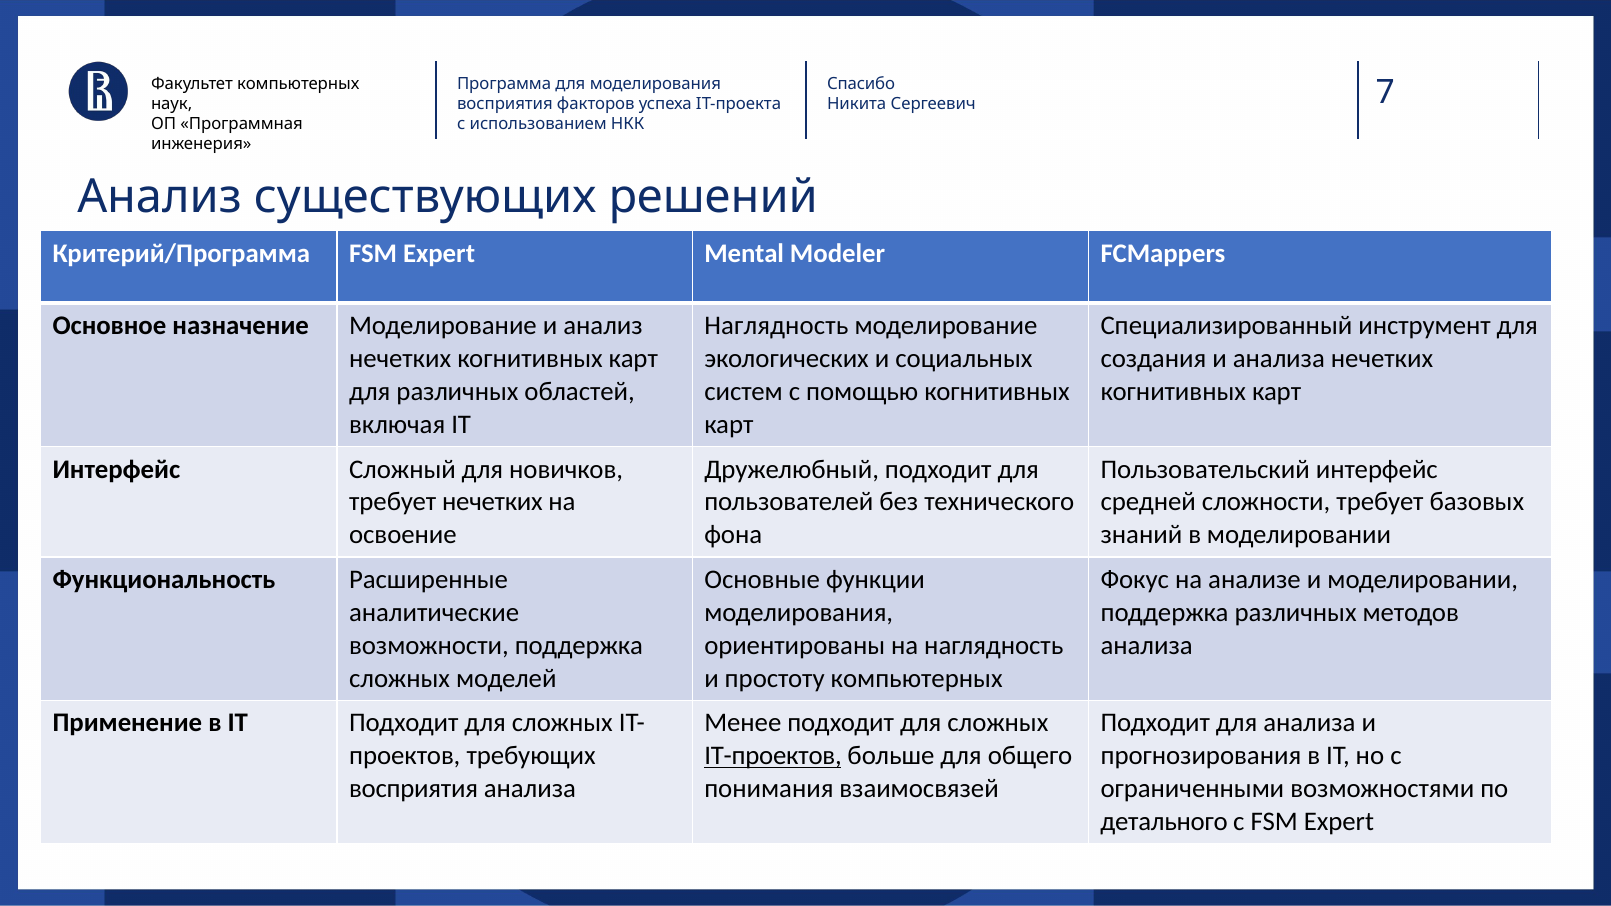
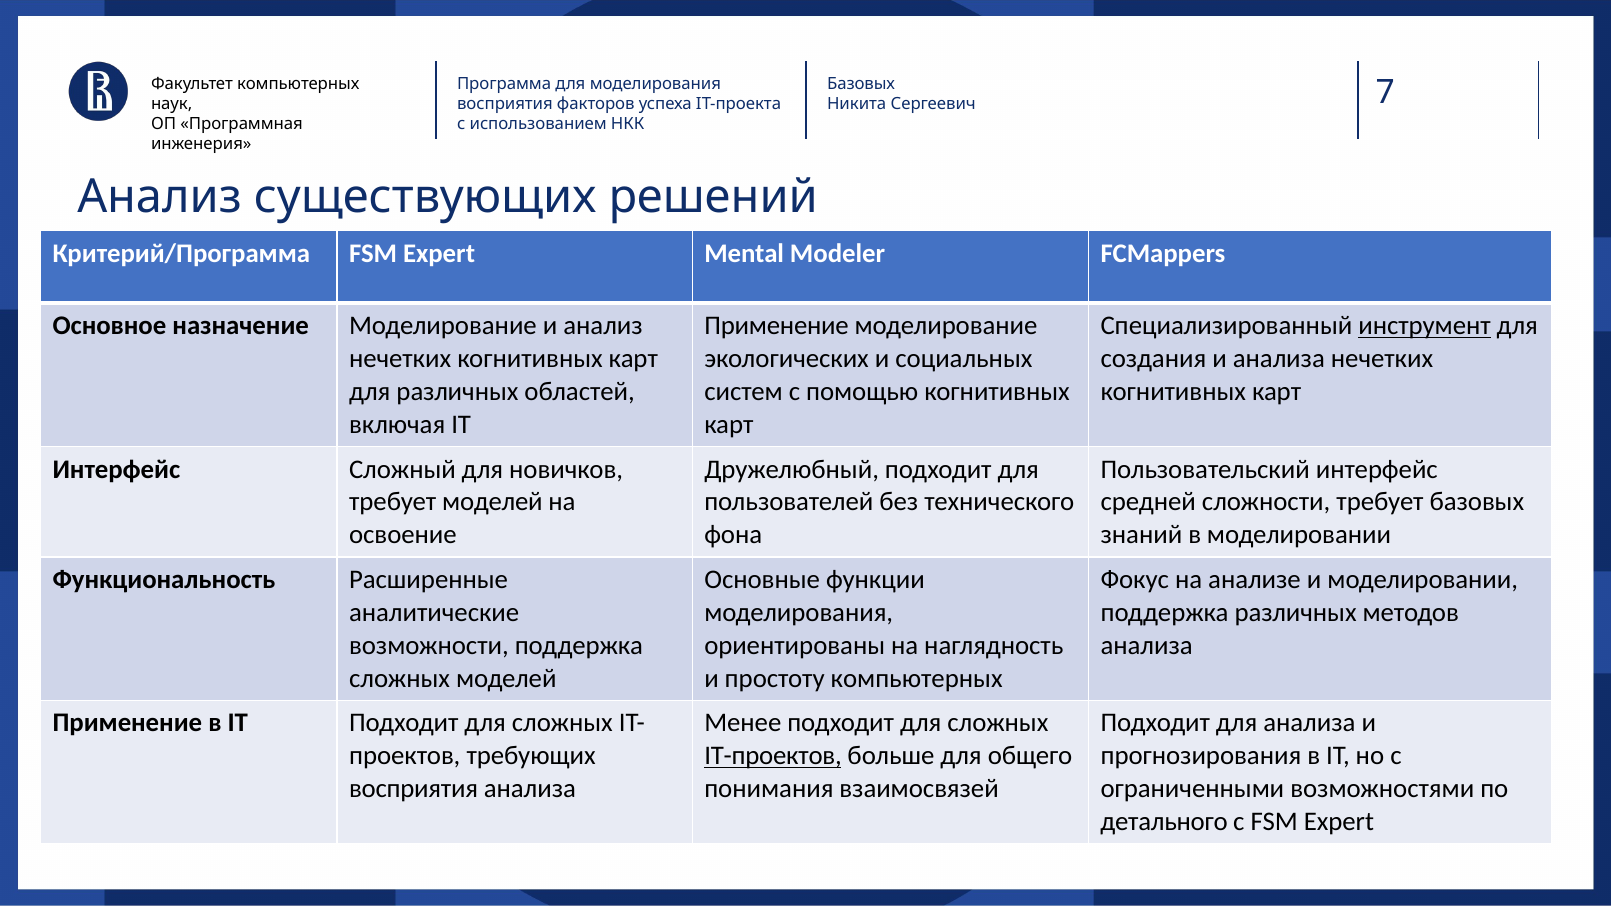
Спасибо: Спасибо -> Базовых (861, 84)
Наглядность: Наглядность -> Применение (777, 326)
инструмент underline: none -> present (1425, 326)
требует нечетких: нечетких -> моделей (492, 502)
